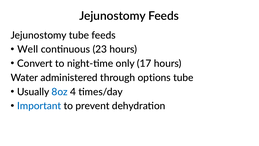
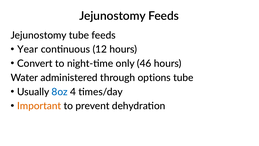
Well: Well -> Year (28, 49)
23: 23 -> 12 (100, 49)
17: 17 -> 46 (144, 63)
Important colour: blue -> orange (39, 106)
